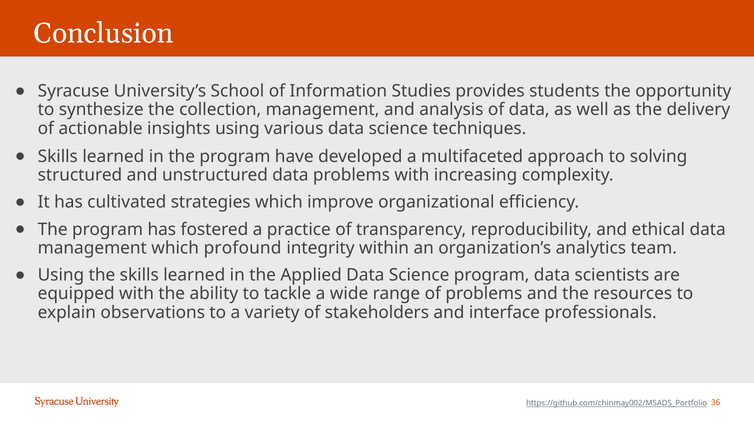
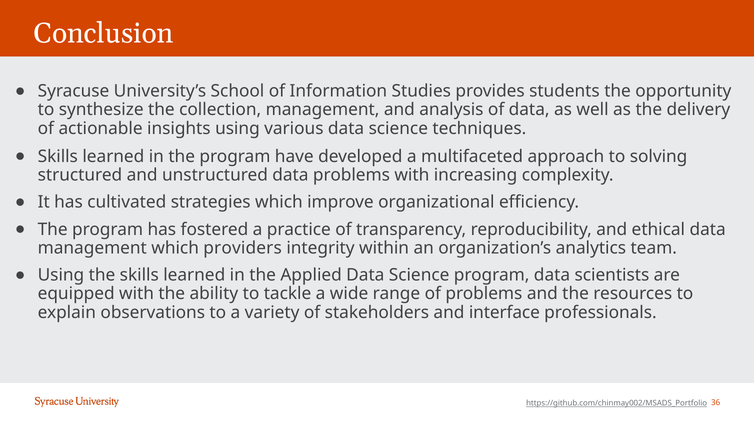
profound: profound -> providers (243, 248)
